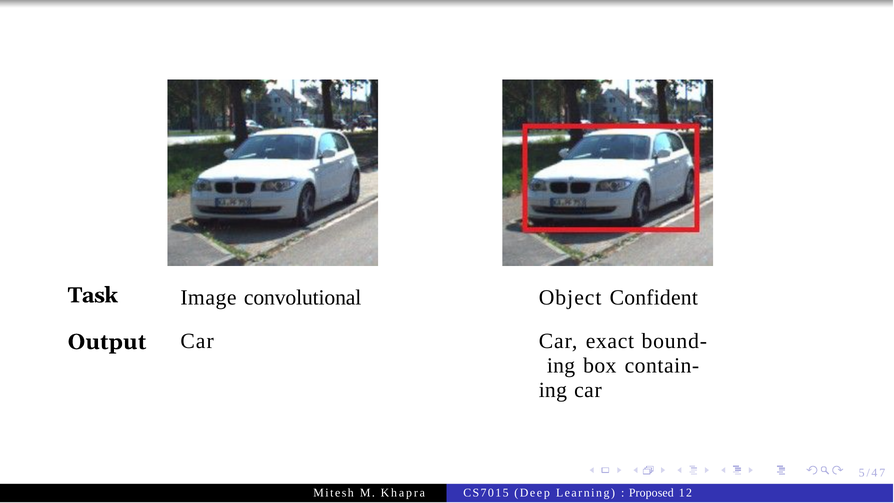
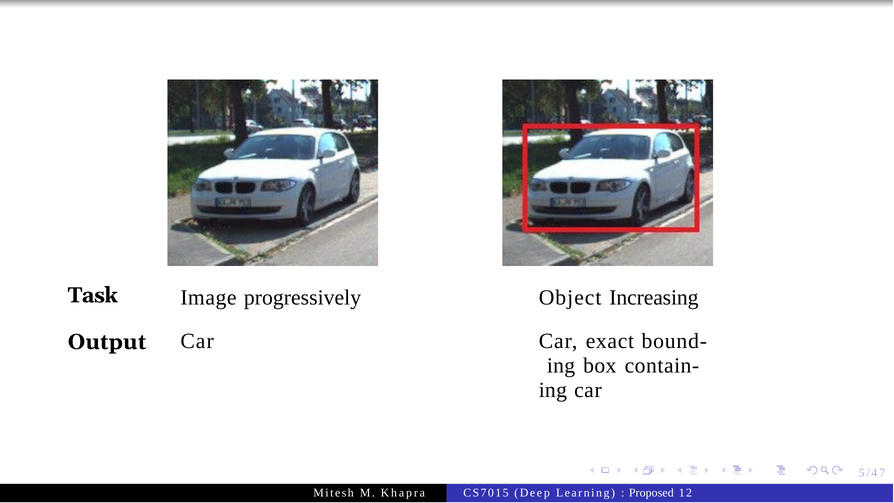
convolutional: convolutional -> progressively (303, 298)
Confident: Confident -> Increasing (654, 298)
